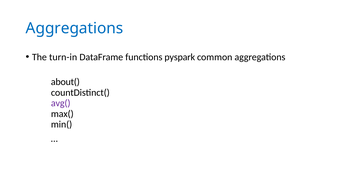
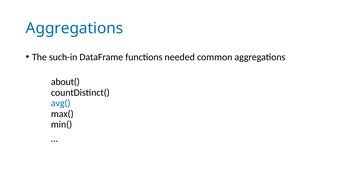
turn-in: turn-in -> such-in (63, 57)
pyspark: pyspark -> needed (180, 57)
avg( colour: purple -> blue (61, 103)
